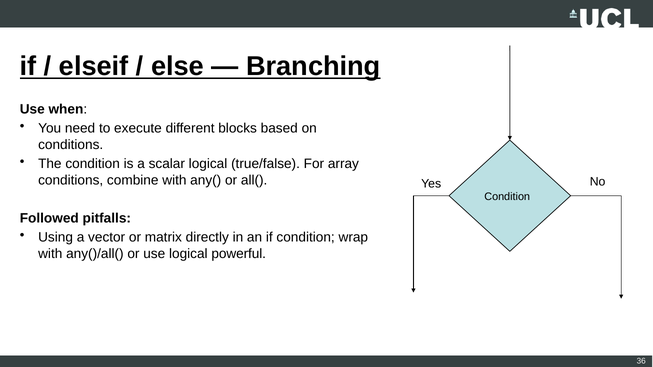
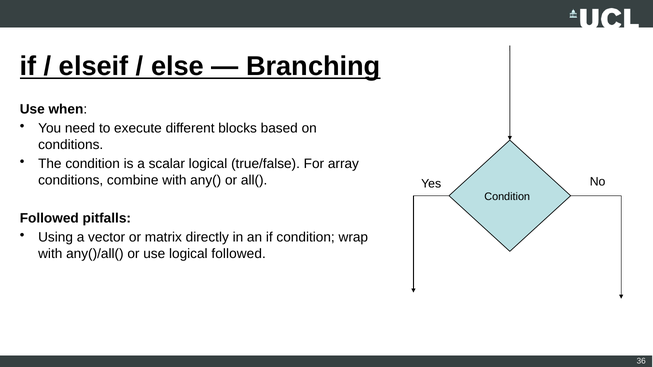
logical powerful: powerful -> followed (239, 254)
